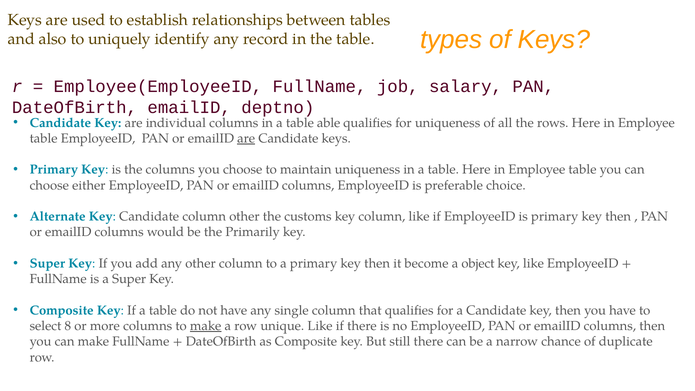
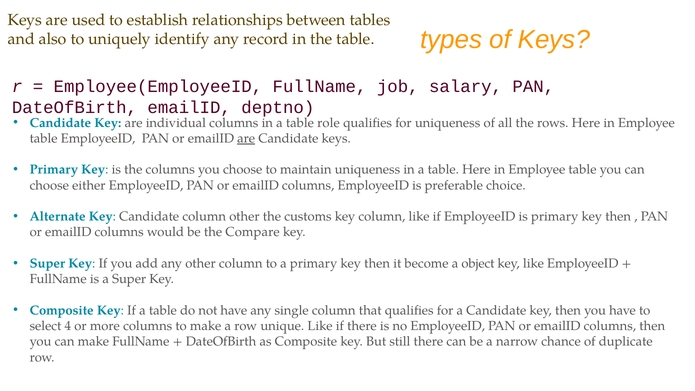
able: able -> role (328, 123)
Primarily: Primarily -> Compare (253, 232)
8: 8 -> 4 (68, 326)
make underline: present -> none (206, 326)
